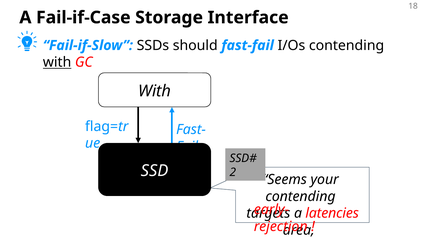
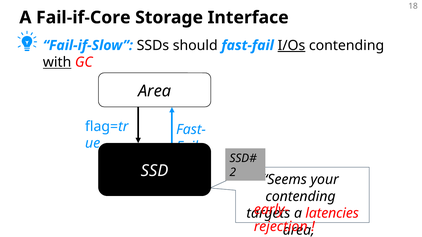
Fail-if-Case: Fail-if-Case -> Fail-if-Core (83, 18)
I/Os underline: none -> present (291, 45)
With: With -> Area (155, 91)
